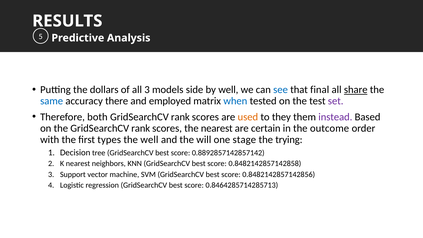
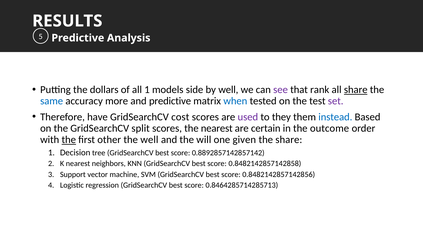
all 3: 3 -> 1 (147, 90)
see colour: blue -> purple (281, 90)
final: final -> rank (320, 90)
there: there -> more (117, 101)
and employed: employed -> predictive (170, 101)
both: both -> have (97, 117)
rank: rank -> cost (180, 117)
used colour: orange -> purple (248, 117)
instead colour: purple -> blue (335, 117)
the GridSearchCV rank: rank -> split (141, 128)
the underline: none -> present (69, 140)
types: types -> other (109, 140)
stage: stage -> given (244, 140)
the trying: trying -> share (289, 140)
